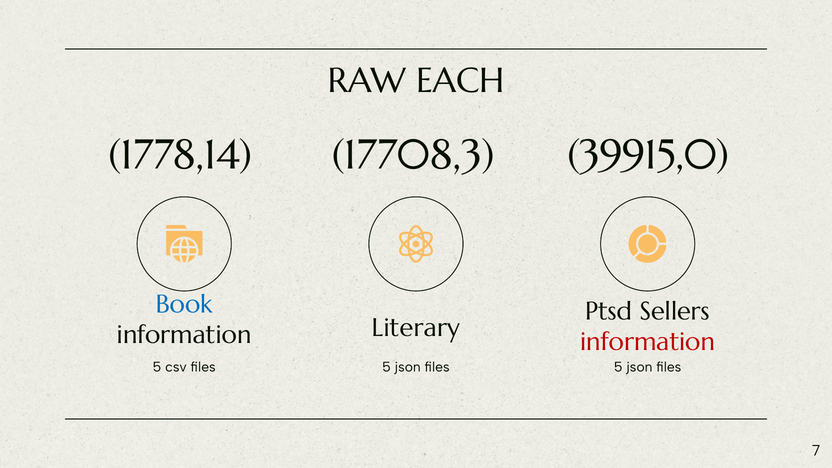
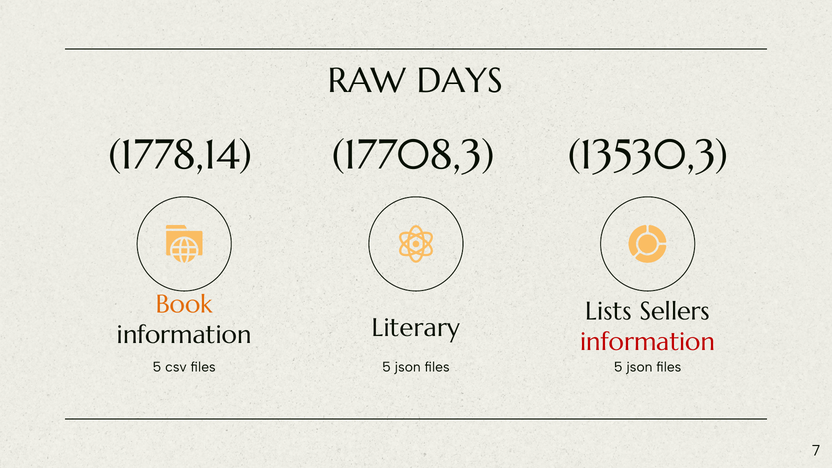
EACH: EACH -> DAYS (460, 81)
39915,0: 39915,0 -> 13530,3 (648, 155)
Book colour: blue -> orange (184, 304)
Ptsd: Ptsd -> Lists (609, 311)
